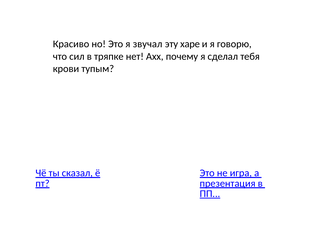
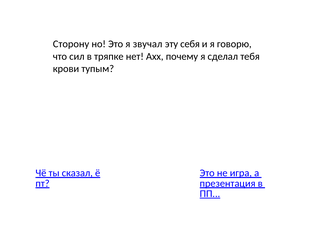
Красиво: Красиво -> Сторону (71, 44)
харе: харе -> себя (190, 44)
